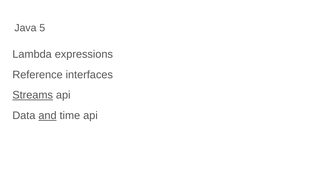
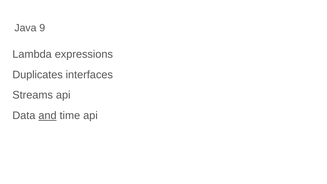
5: 5 -> 9 (42, 28)
Reference: Reference -> Duplicates (38, 75)
Streams underline: present -> none (33, 95)
